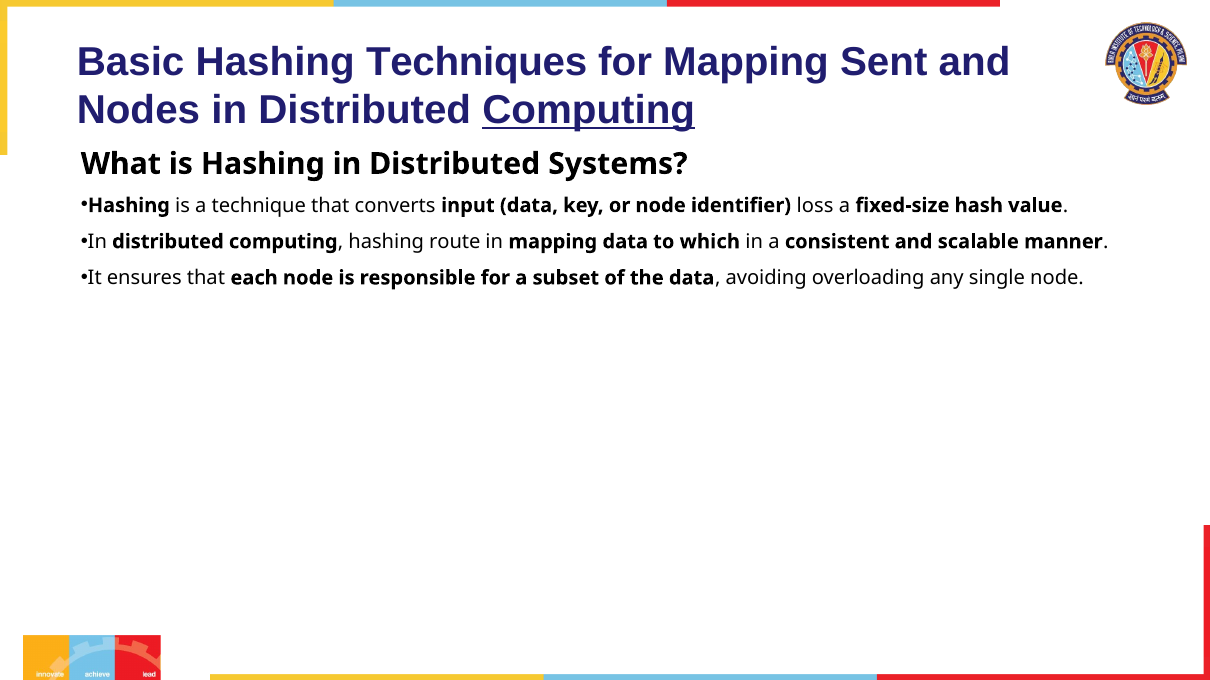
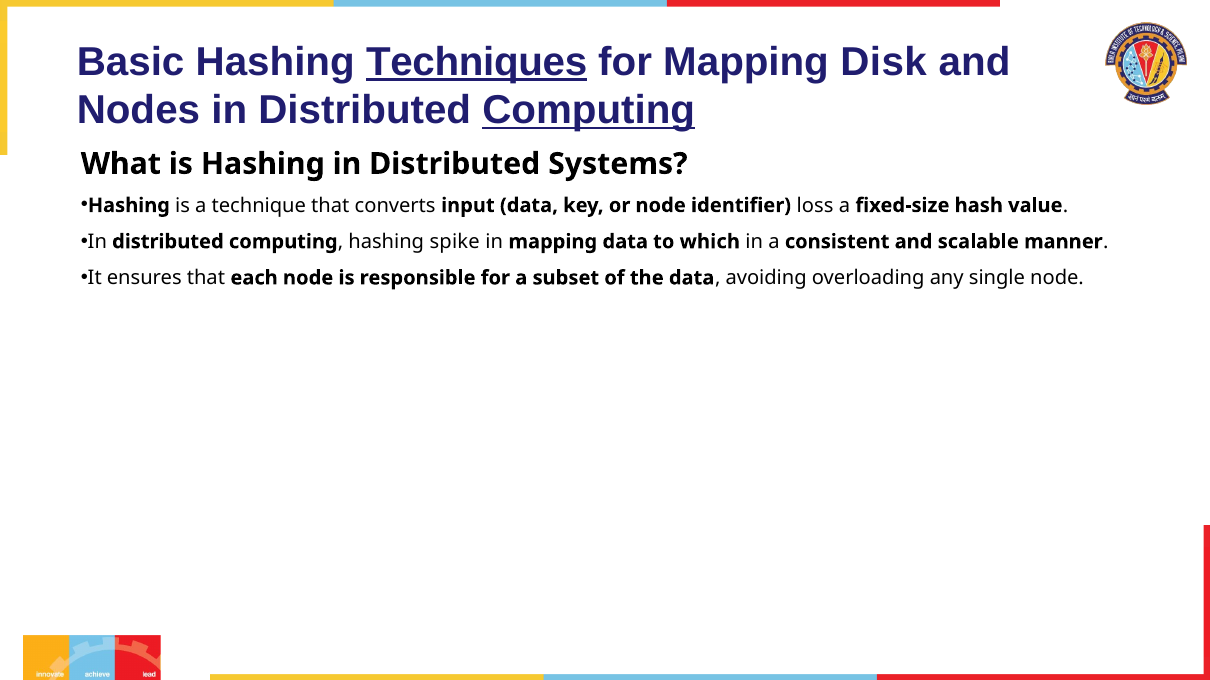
Techniques underline: none -> present (477, 62)
Sent: Sent -> Disk (884, 62)
route: route -> spike (455, 242)
